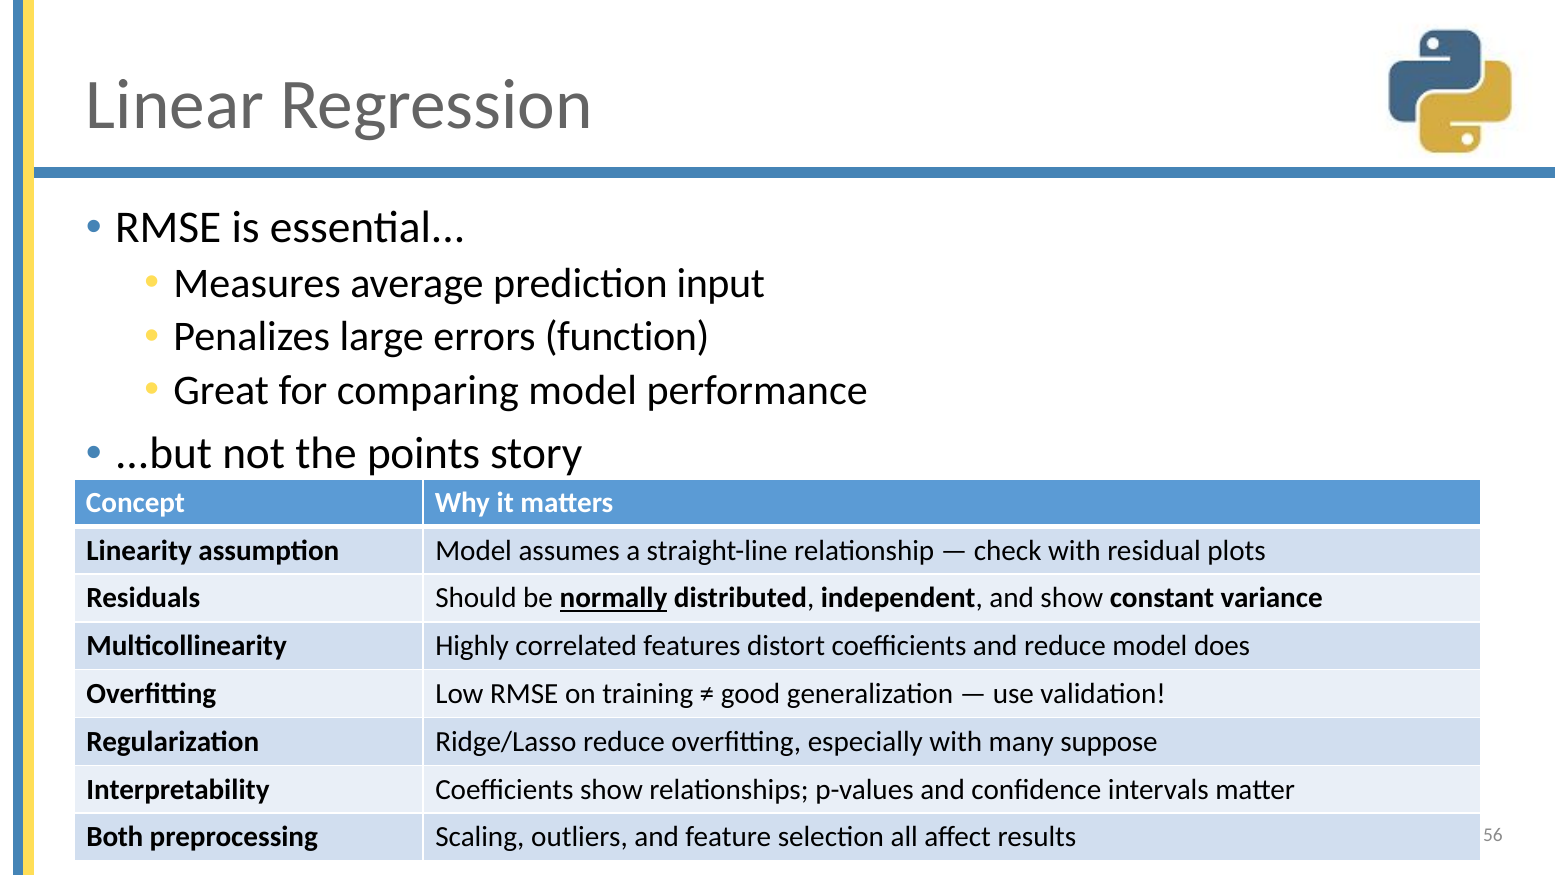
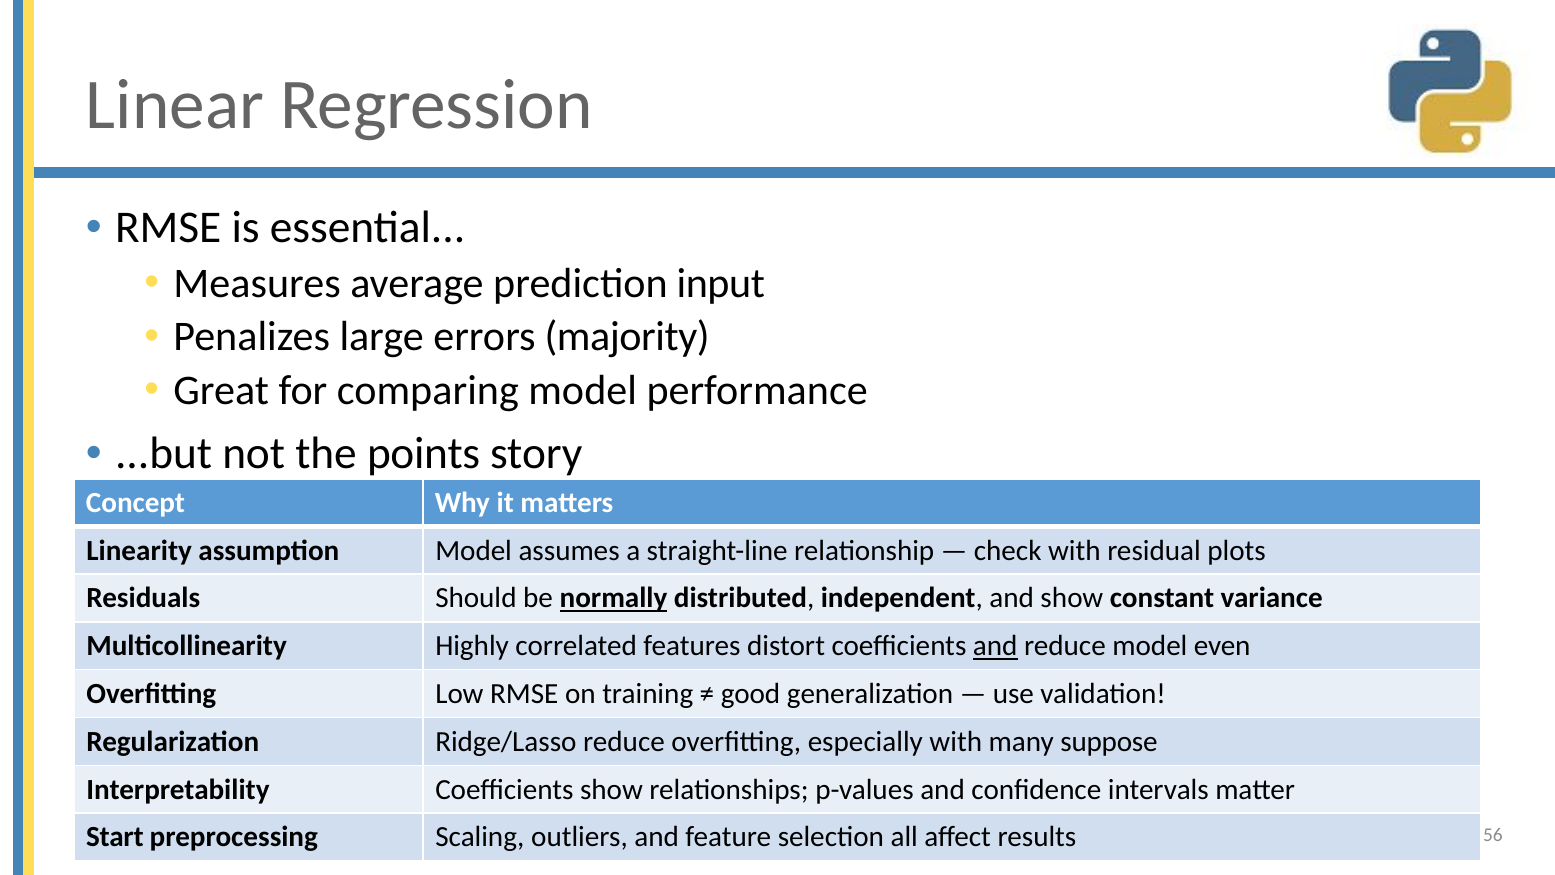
function: function -> majority (627, 337)
and underline: none -> present (995, 646)
does: does -> even (1222, 646)
Both: Both -> Start (115, 837)
